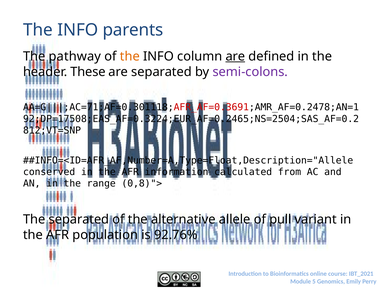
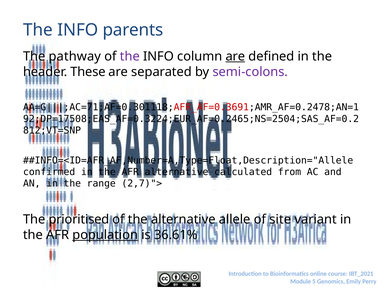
the colour: orange -> purple (130, 56)
conserved: conserved -> confirmed (49, 172)
AFR information: information -> alternative (177, 172)
0,8)">: 0,8)"> -> 2,7)"> (142, 183)
The separated: separated -> prioritised (79, 219)
pull: pull -> site (280, 219)
population underline: none -> present (105, 235)
92.76%: 92.76% -> 36.61% (176, 235)
